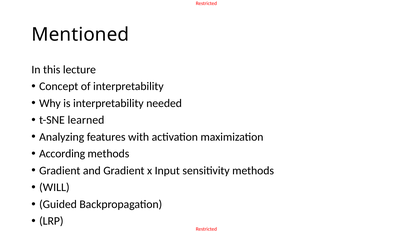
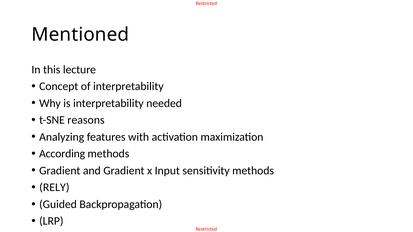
learned: learned -> reasons (86, 120)
WILL: WILL -> RELY (54, 188)
